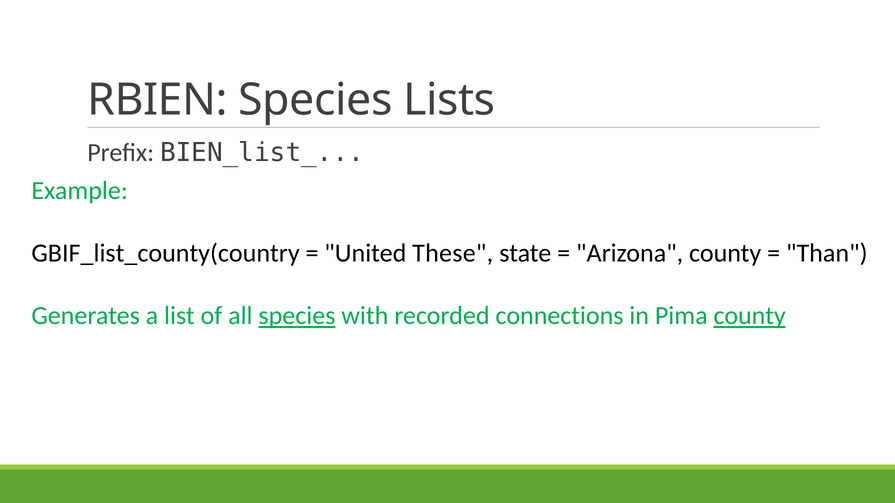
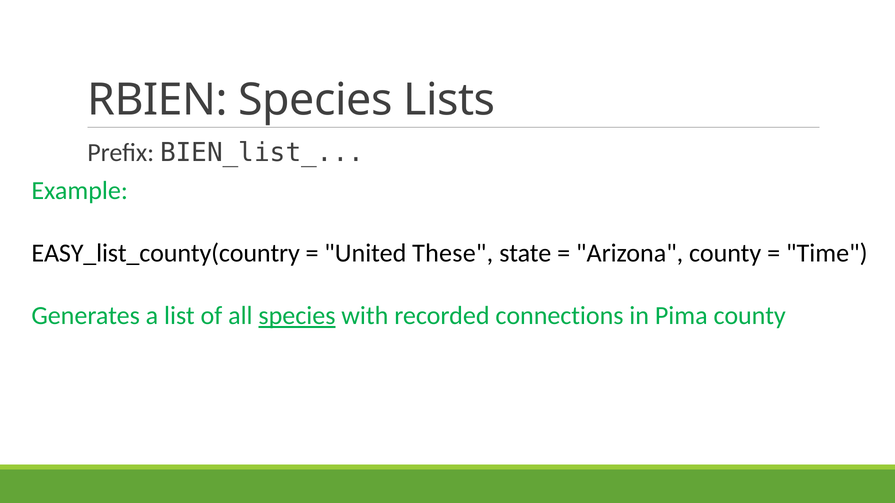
GBIF_list_county(country: GBIF_list_county(country -> EASY_list_county(country (166, 253)
Than: Than -> Time (827, 253)
county underline: present -> none (750, 316)
